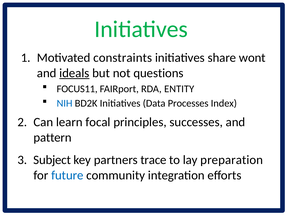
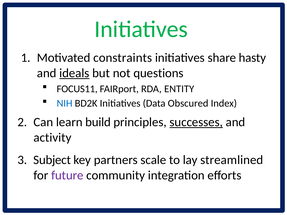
wont: wont -> hasty (252, 58)
Processes: Processes -> Obscured (188, 103)
focal: focal -> build (98, 122)
successes underline: none -> present (196, 122)
pattern: pattern -> activity (52, 138)
trace: trace -> scale (153, 160)
preparation: preparation -> streamlined (232, 160)
future colour: blue -> purple (67, 175)
